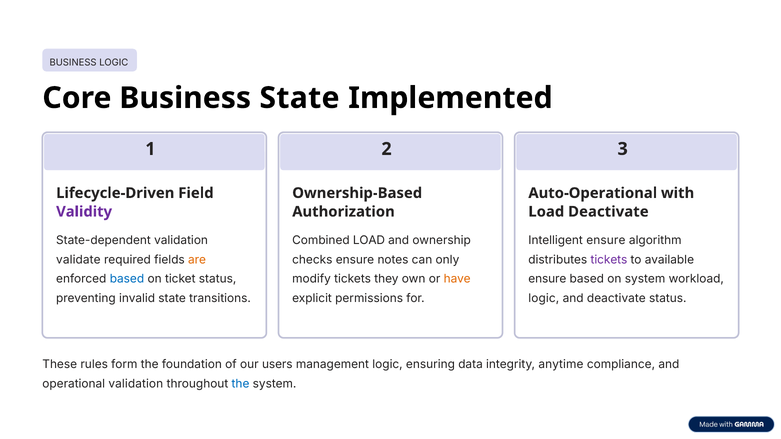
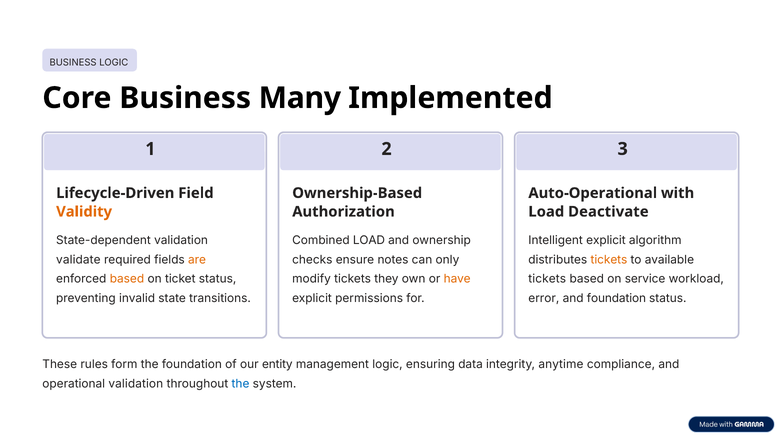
Business State: State -> Many (300, 98)
Validity colour: purple -> orange (84, 212)
Intelligent ensure: ensure -> explicit (606, 241)
tickets colour: purple -> orange (609, 260)
based colour: blue -> orange (127, 279)
ensure: ensure -> tickets (547, 279)
on system: system -> service (645, 279)
logic: logic -> error (544, 298)
and deactivate: deactivate -> foundation (616, 298)
users: users -> entity (277, 365)
